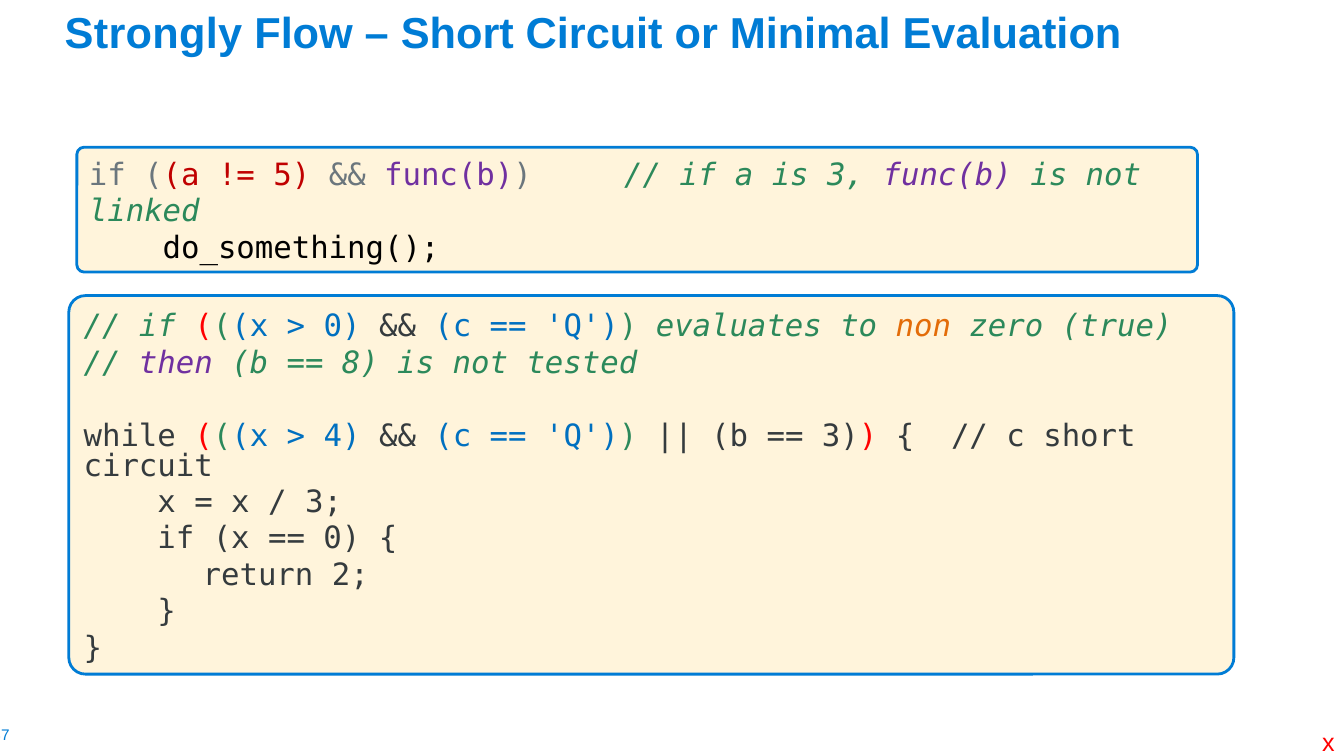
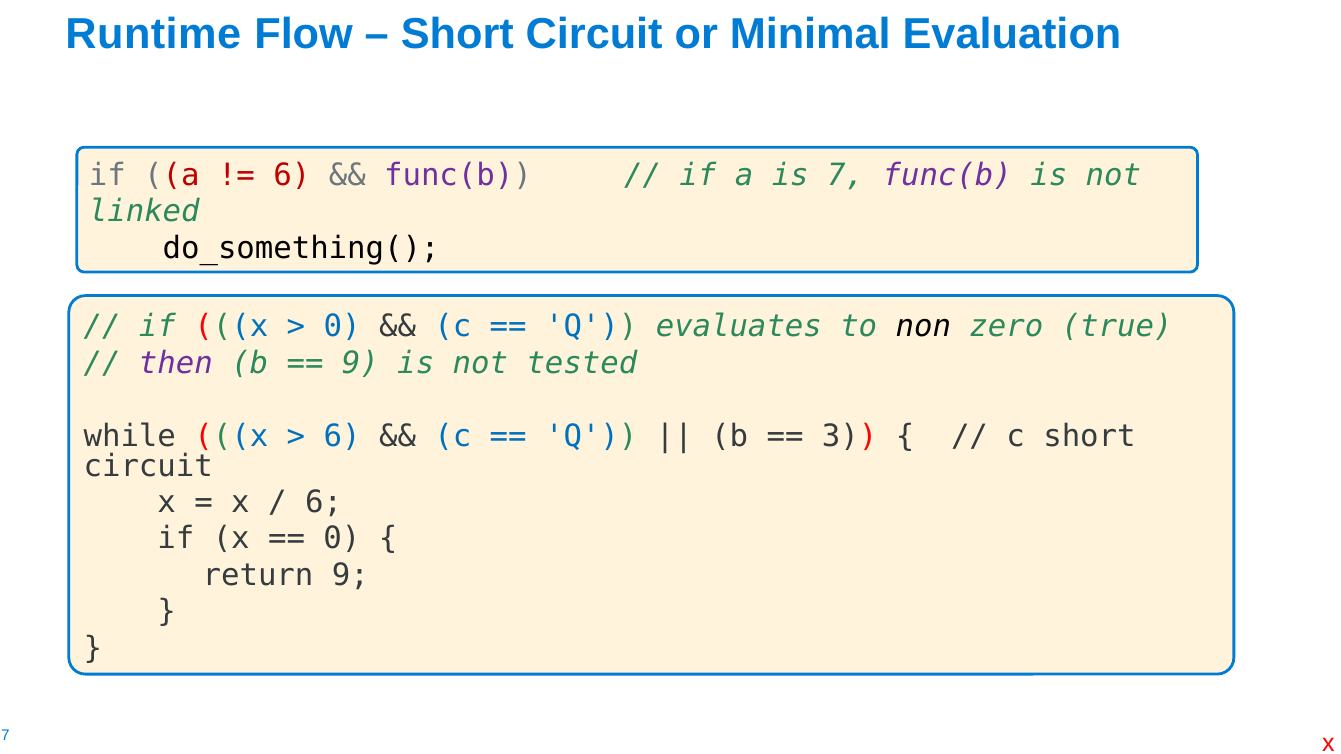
Strongly: Strongly -> Runtime (153, 34)
5: 5 -> 6 (292, 175)
is 3: 3 -> 7 (846, 175)
non colour: orange -> black (923, 326)
8: 8 -> 9 (360, 363)
4: 4 -> 6 (342, 437)
3: 3 -> 6 (324, 503)
return 2: 2 -> 9 (350, 575)
